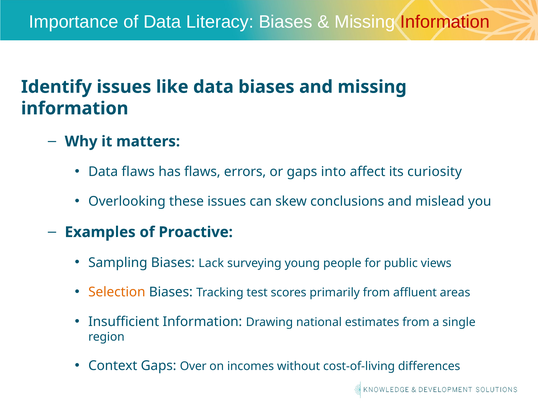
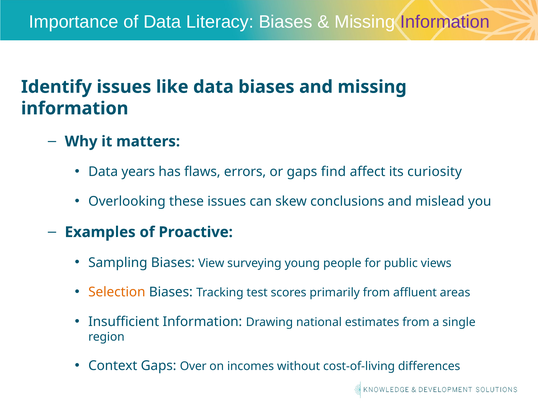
Information colour: red -> purple (445, 22)
Data flaws: flaws -> years (138, 172)
into: into -> find (333, 172)
Lack: Lack -> View (211, 263)
